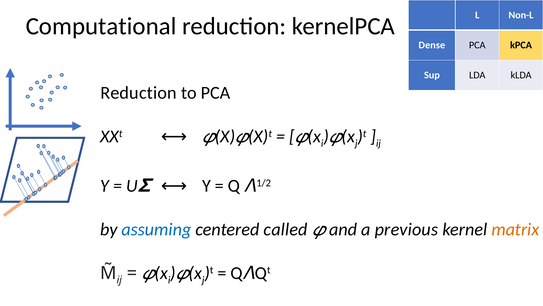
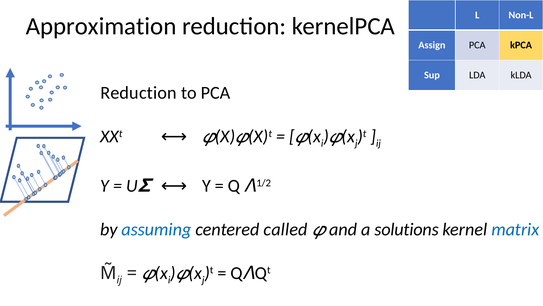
Computational: Computational -> Approximation (101, 26)
Dense: Dense -> Assign (432, 45)
previous: previous -> solutions (407, 229)
matrix colour: orange -> blue (515, 229)
